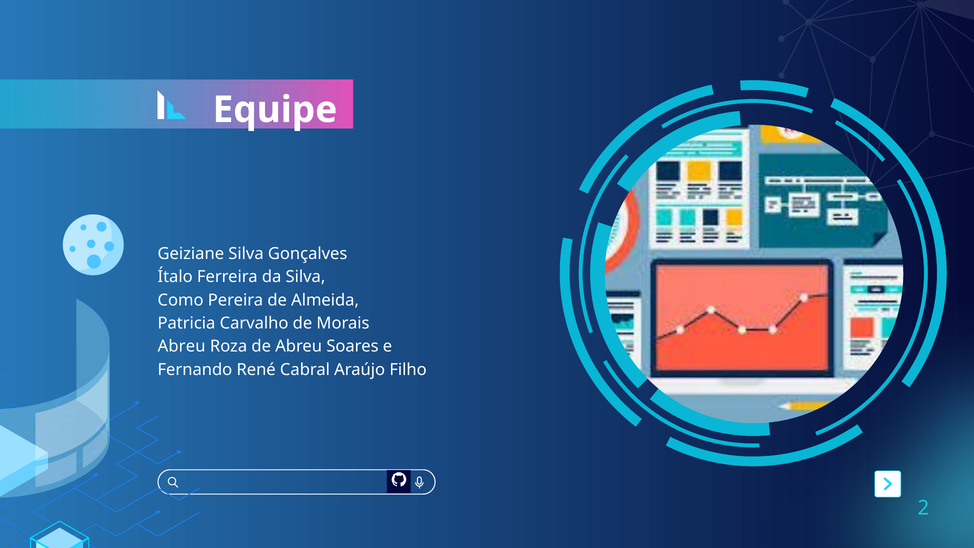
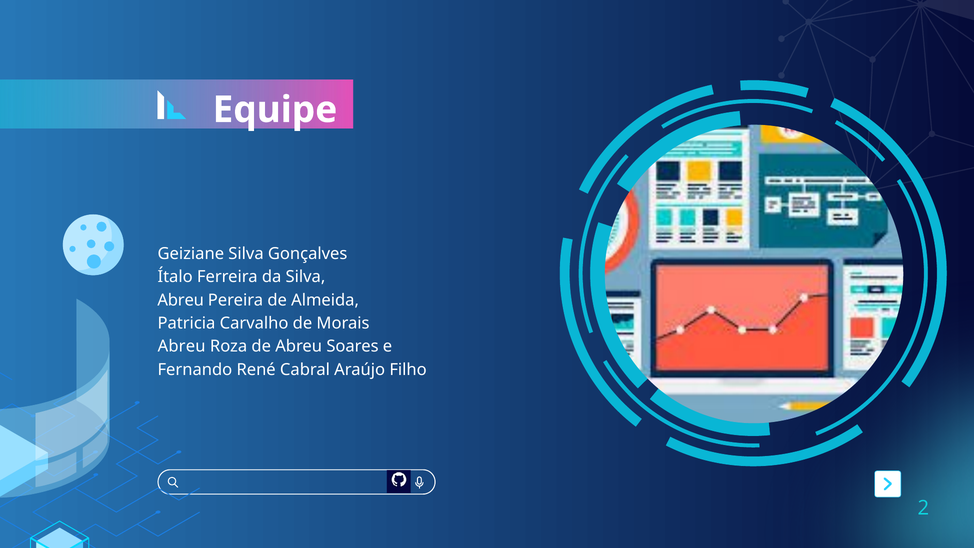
Como: Como -> Abreu (181, 300)
